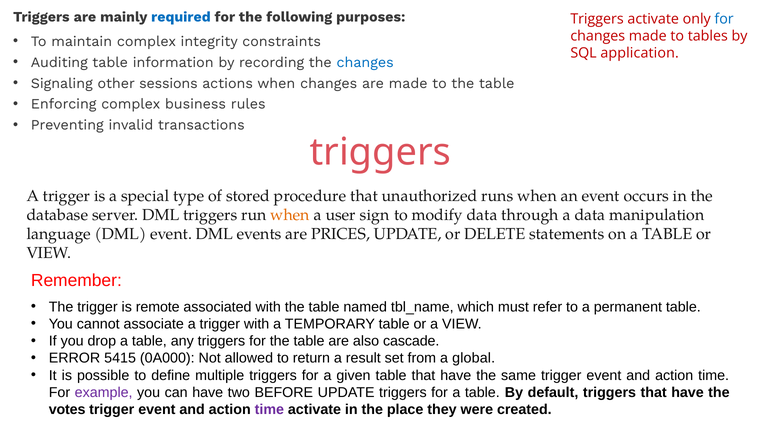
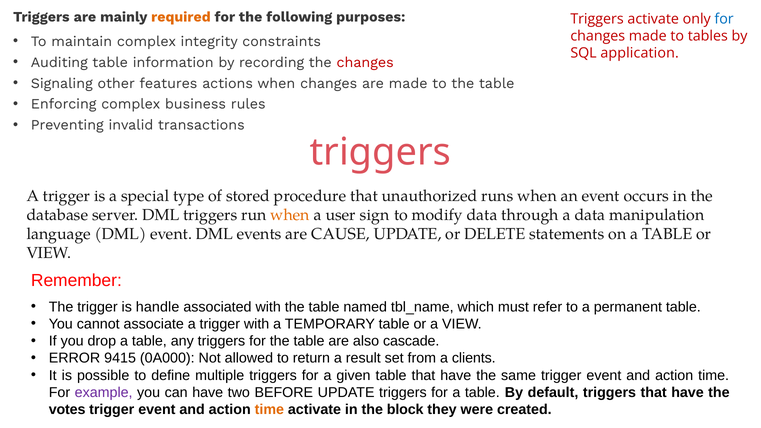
required colour: blue -> orange (181, 17)
changes colour: blue -> red (365, 62)
sessions: sessions -> features (168, 83)
PRICES: PRICES -> CAUSE (341, 234)
remote: remote -> handle (158, 307)
5415: 5415 -> 9415 (120, 358)
global: global -> clients (474, 358)
time colour: purple -> orange (269, 410)
place: place -> block (405, 410)
